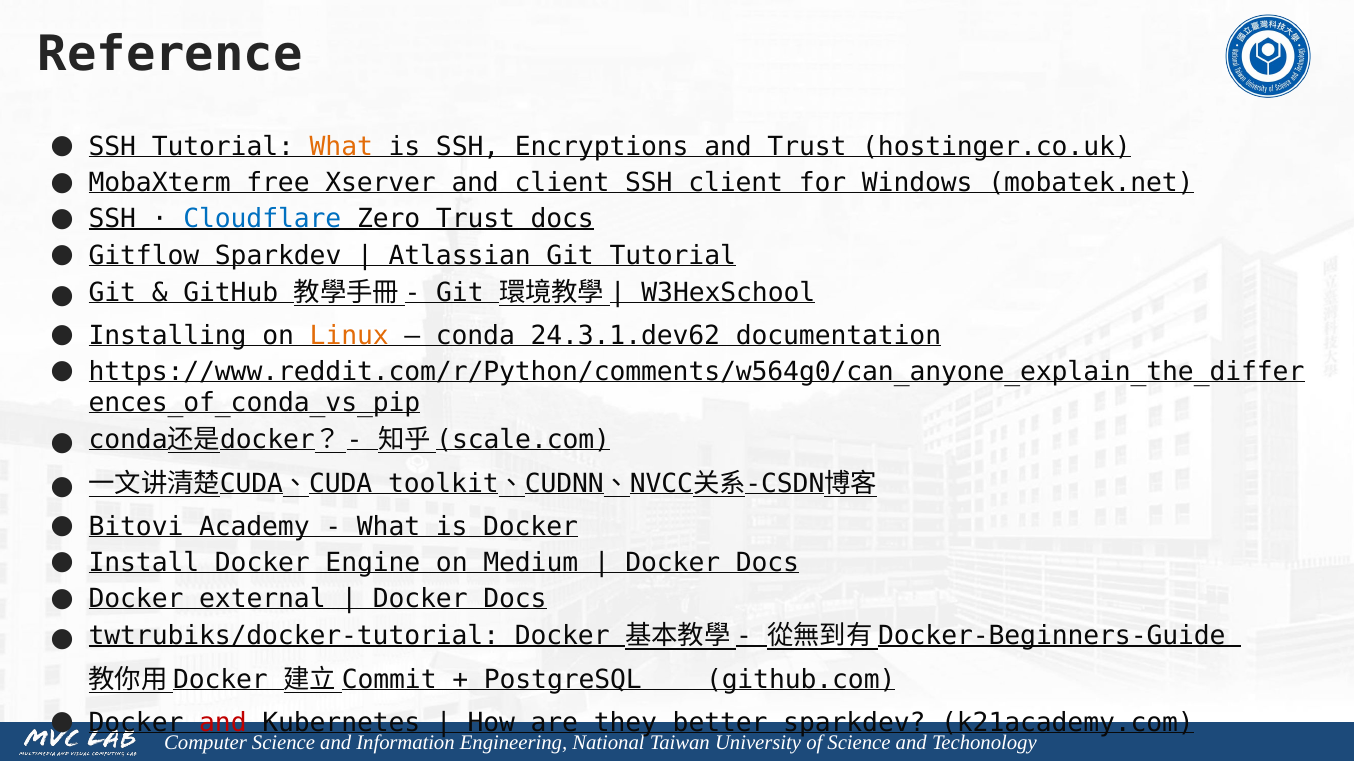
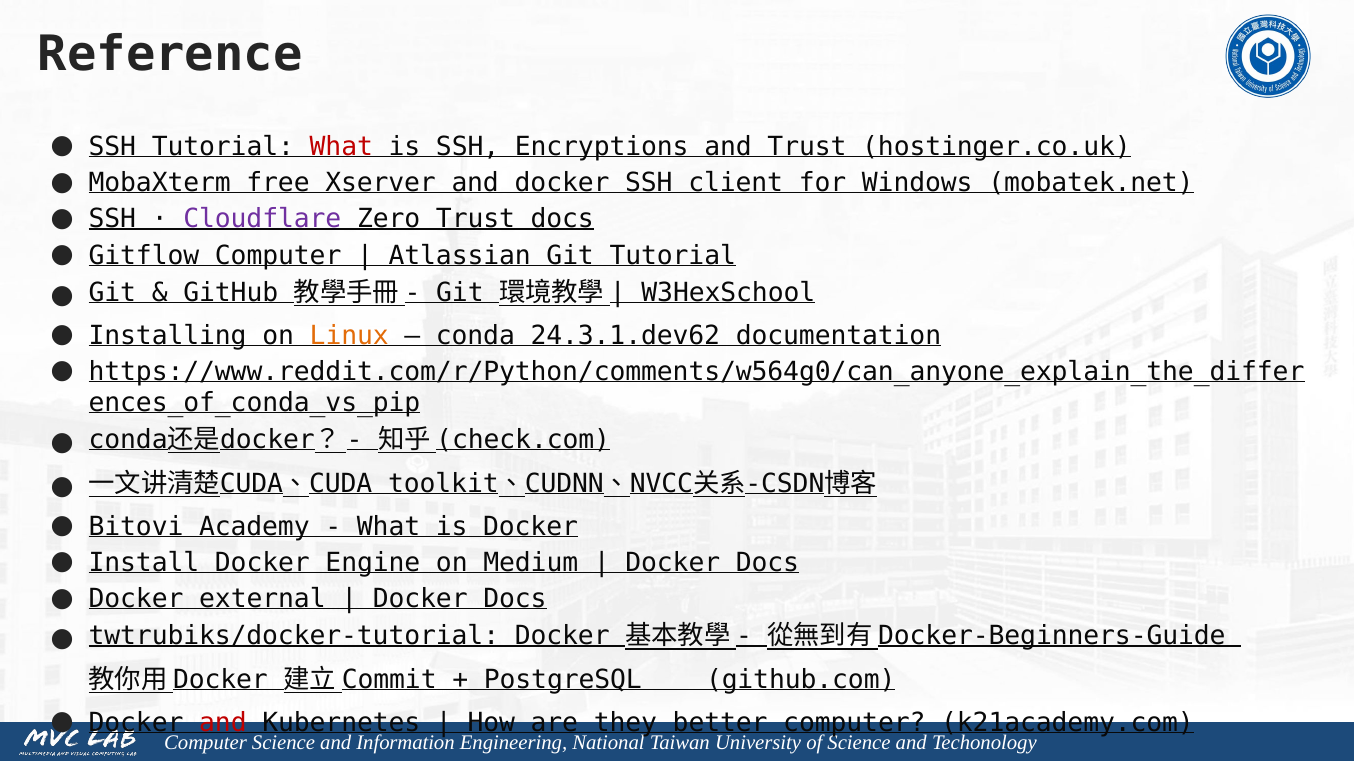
What colour: orange -> red (341, 147)
and client: client -> docker (562, 183)
Cloudflare colour: blue -> purple (262, 219)
Gitflow Sparkdev: Sparkdev -> Computer (278, 256)
scale.com: scale.com -> check.com (523, 440)
better sparkdev: sparkdev -> computer (854, 723)
